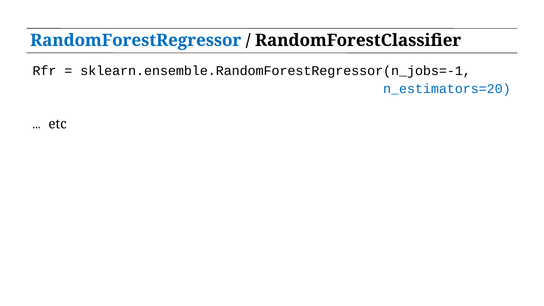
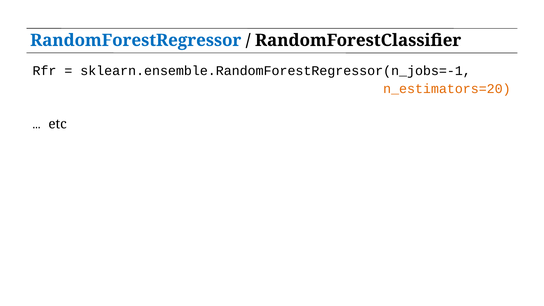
n_estimators=20 colour: blue -> orange (447, 88)
